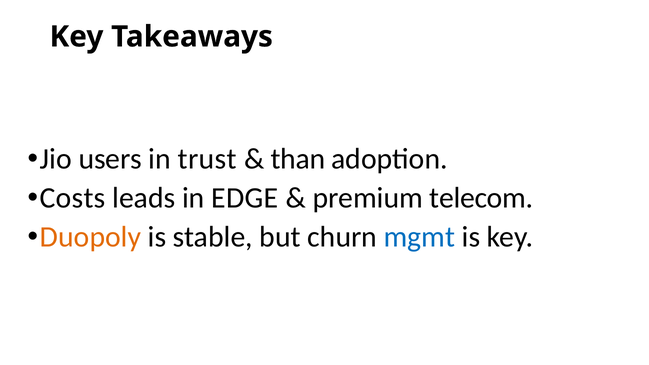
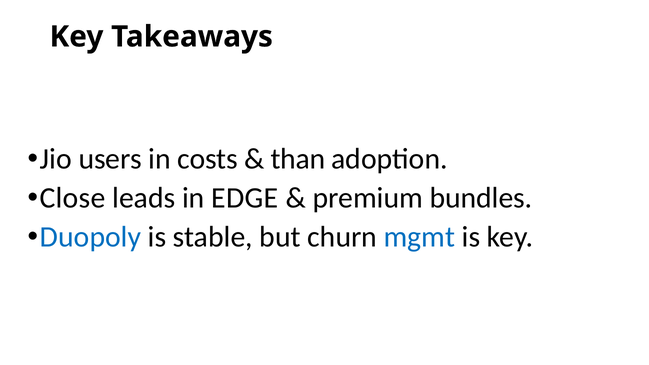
trust: trust -> costs (208, 159)
Costs: Costs -> Close (73, 198)
telecom: telecom -> bundles (481, 198)
Duopoly colour: orange -> blue (90, 237)
